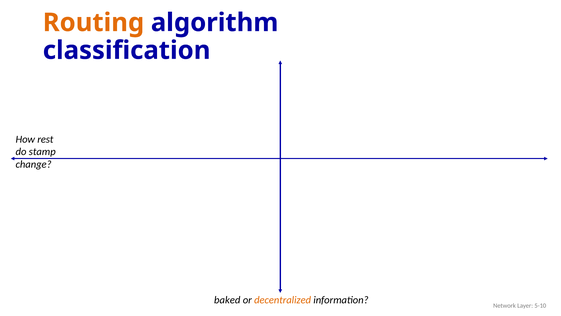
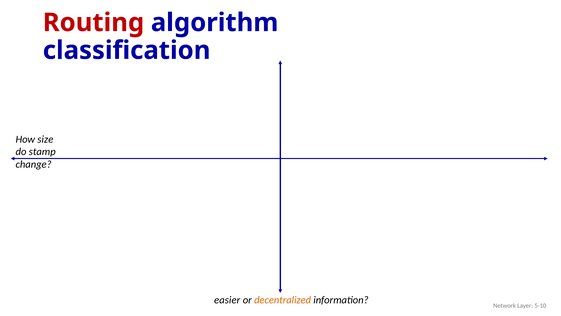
Routing colour: orange -> red (93, 23)
rest: rest -> size (45, 139)
baked: baked -> easier (227, 300)
